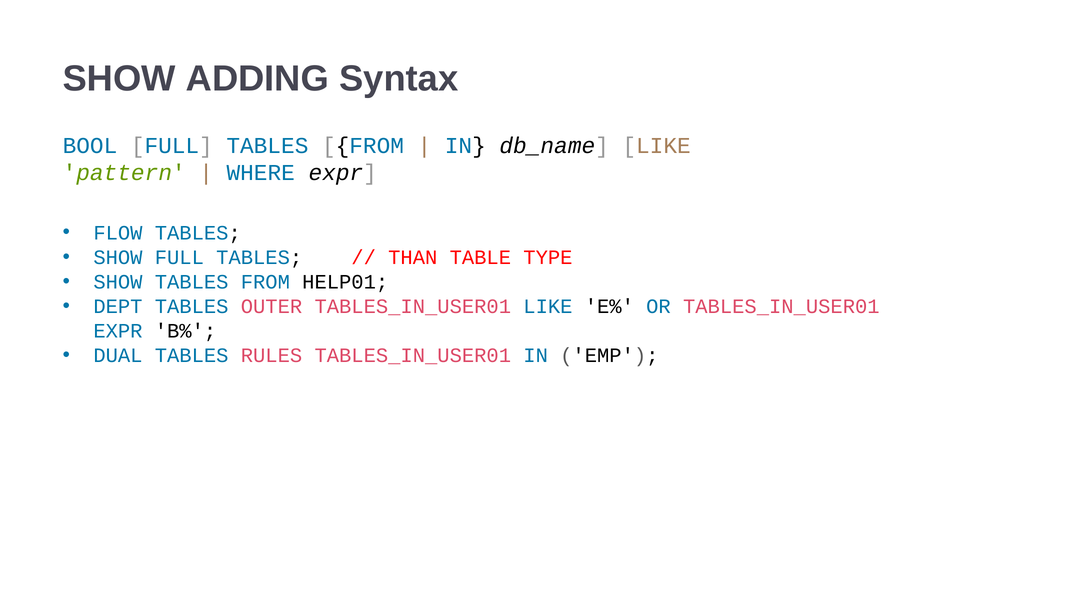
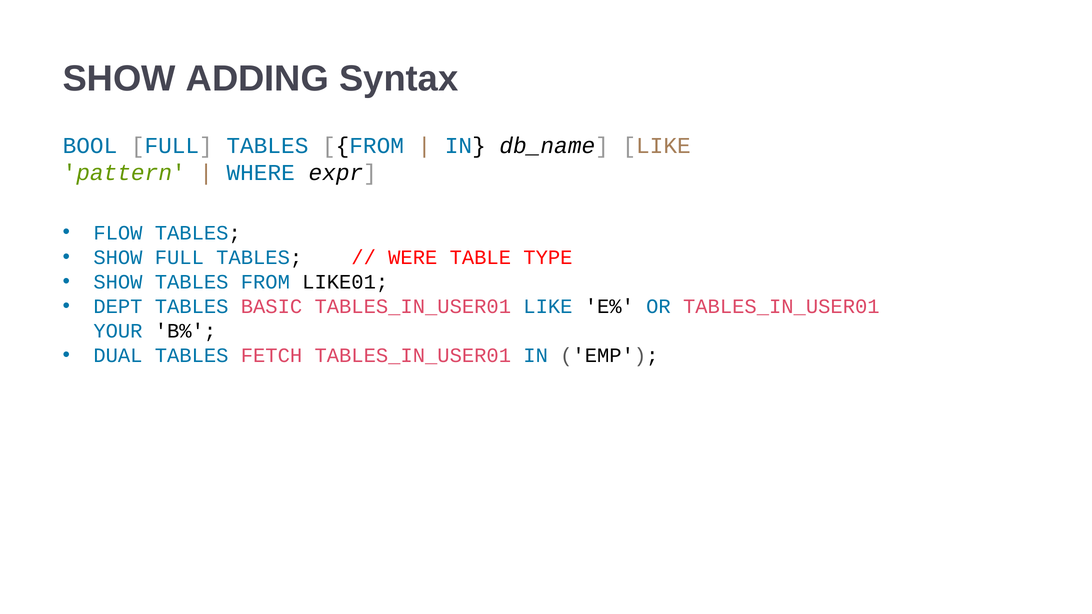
THAN: THAN -> WERE (413, 257)
HELP01: HELP01 -> LIKE01 (345, 282)
OUTER: OUTER -> BASIC (272, 307)
EXPR: EXPR -> YOUR (118, 331)
RULES: RULES -> FETCH (272, 356)
